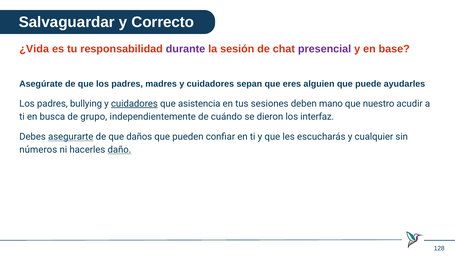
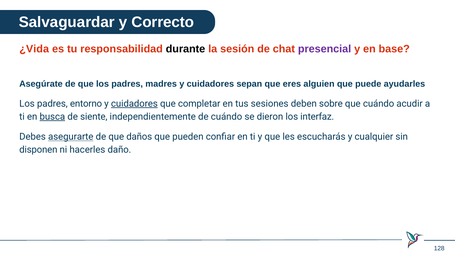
durante colour: purple -> black (186, 49)
bullying: bullying -> entorno (86, 104)
asistencia: asistencia -> completar (199, 104)
mano: mano -> sobre (331, 104)
que nuestro: nuestro -> cuándo (379, 104)
busca underline: none -> present (52, 117)
grupo: grupo -> siente (94, 117)
números: números -> disponen (38, 150)
daño underline: present -> none (119, 150)
